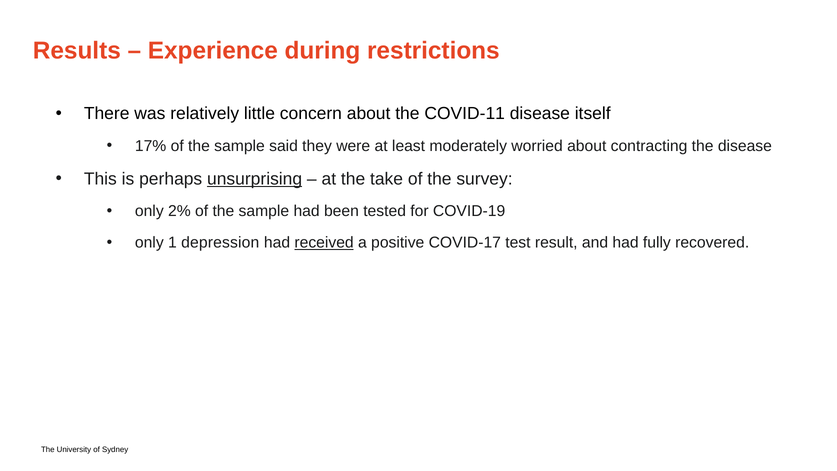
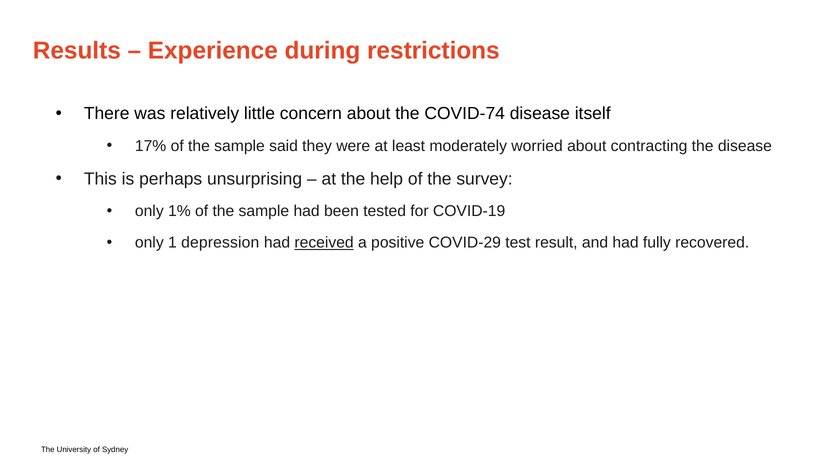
COVID-11: COVID-11 -> COVID-74 (465, 114)
unsurprising underline: present -> none (255, 179)
take: take -> help (387, 179)
2%: 2% -> 1% (179, 211)
COVID-17: COVID-17 -> COVID-29 (465, 243)
